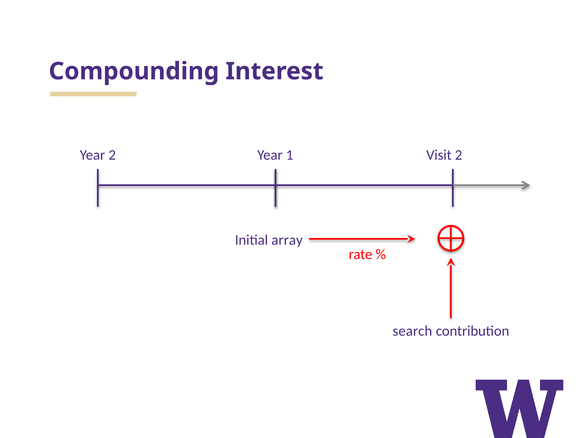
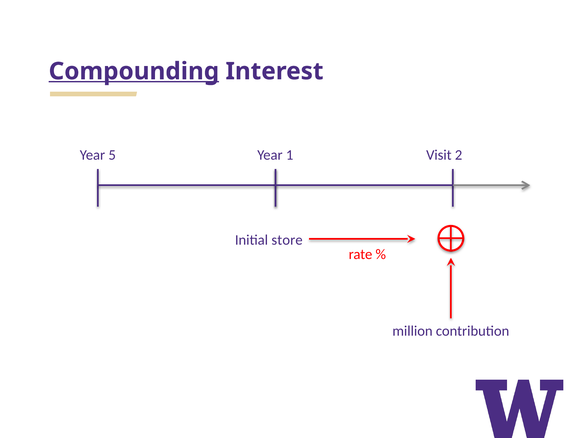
Compounding underline: none -> present (134, 71)
Year 2: 2 -> 5 (112, 155)
array: array -> store (287, 240)
search: search -> million (412, 331)
